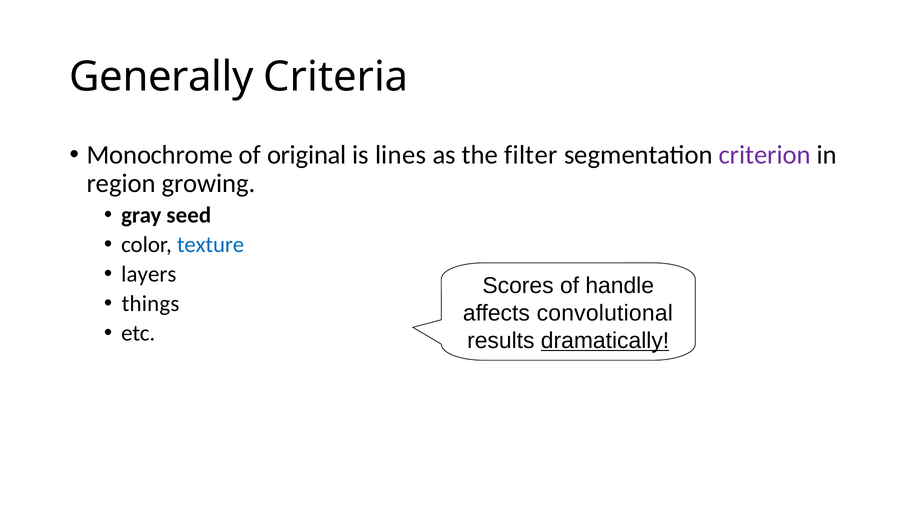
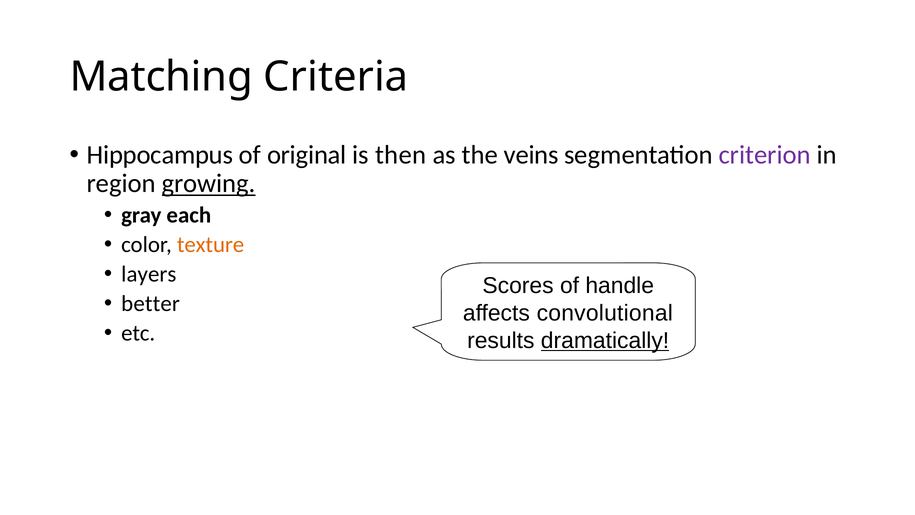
Generally: Generally -> Matching (161, 77)
Monochrome: Monochrome -> Hippocampus (160, 155)
lines: lines -> then (401, 155)
filter: filter -> veins (531, 155)
growing underline: none -> present (209, 184)
seed: seed -> each (189, 215)
texture colour: blue -> orange (211, 245)
things: things -> better (151, 303)
